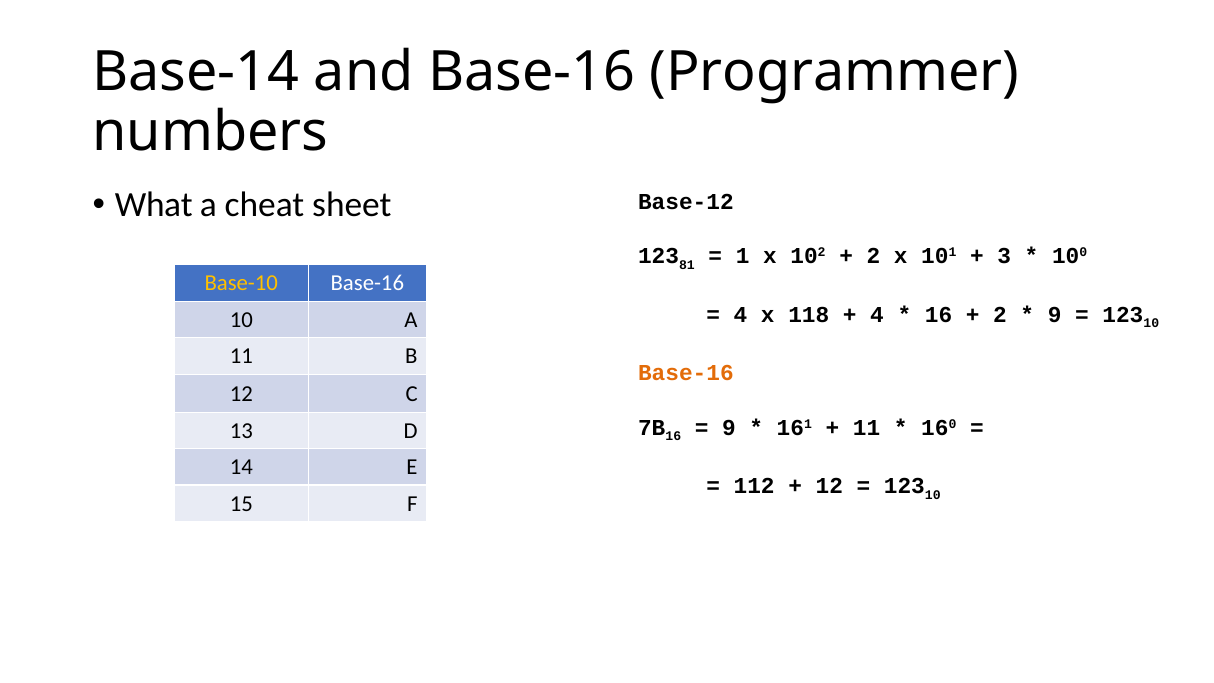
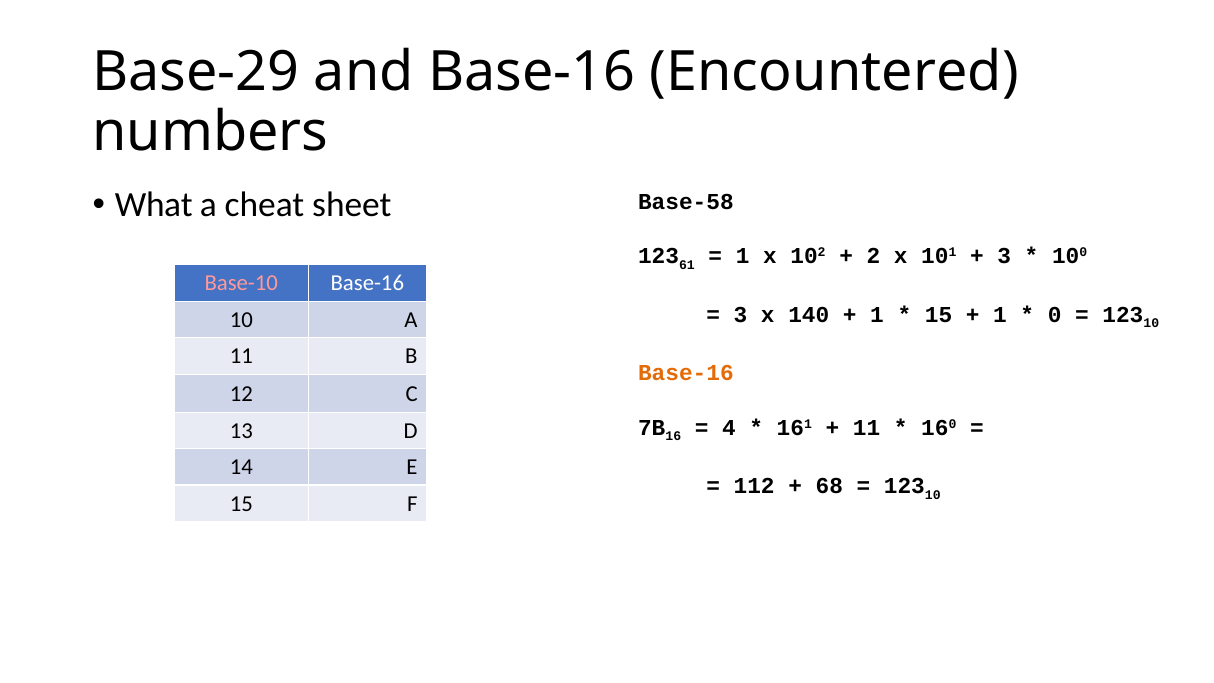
Base-14: Base-14 -> Base-29 (196, 72)
Programmer: Programmer -> Encountered (834, 72)
Base-12: Base-12 -> Base-58 (686, 201)
81: 81 -> 61 (687, 265)
Base-10 colour: yellow -> pink (241, 283)
4: 4 -> 3 (740, 314)
118: 118 -> 140 (809, 314)
4: 4 -> 1 (877, 314)
16: 16 -> 15 (939, 314)
2: 2 -> 1 (1000, 314)
9: 9 -> 0 (1055, 314)
9: 9 -> 4 (729, 427)
12: 12 -> 68 (829, 486)
